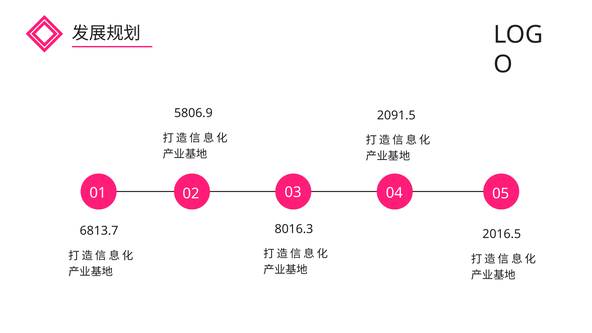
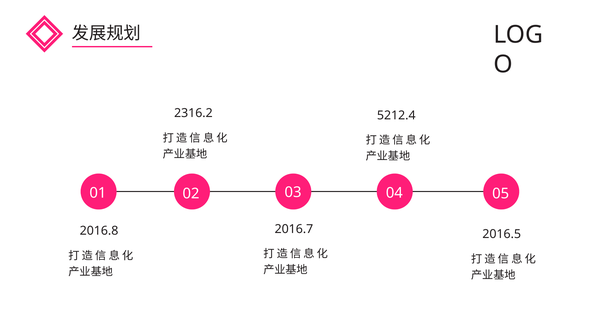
5806.9: 5806.9 -> 2316.2 (193, 113)
2091.5: 2091.5 -> 5212.4 (396, 115)
8016.3: 8016.3 -> 2016.7 (294, 229)
6813.7: 6813.7 -> 2016.8 (99, 231)
